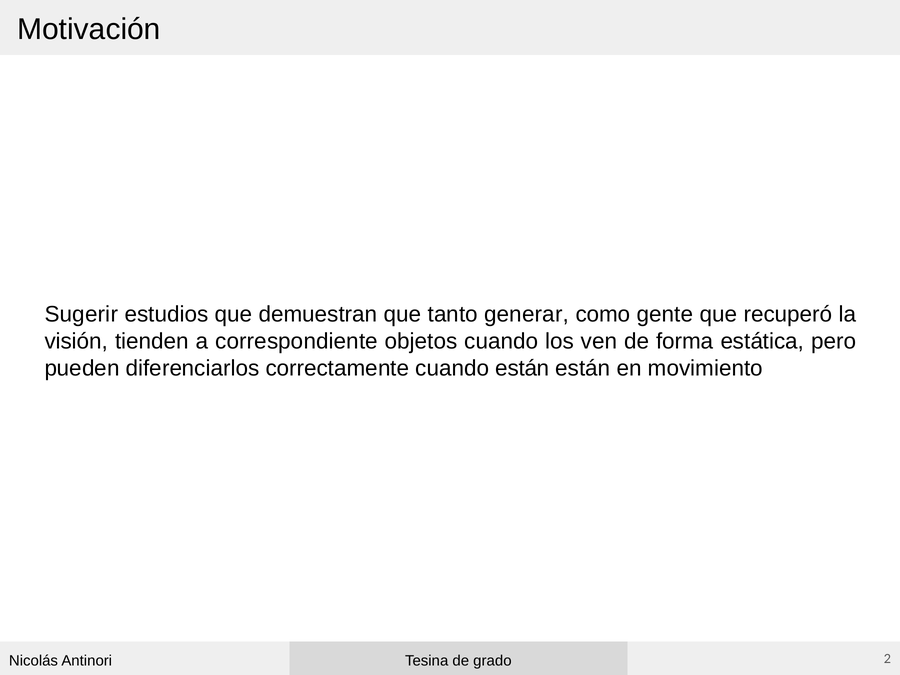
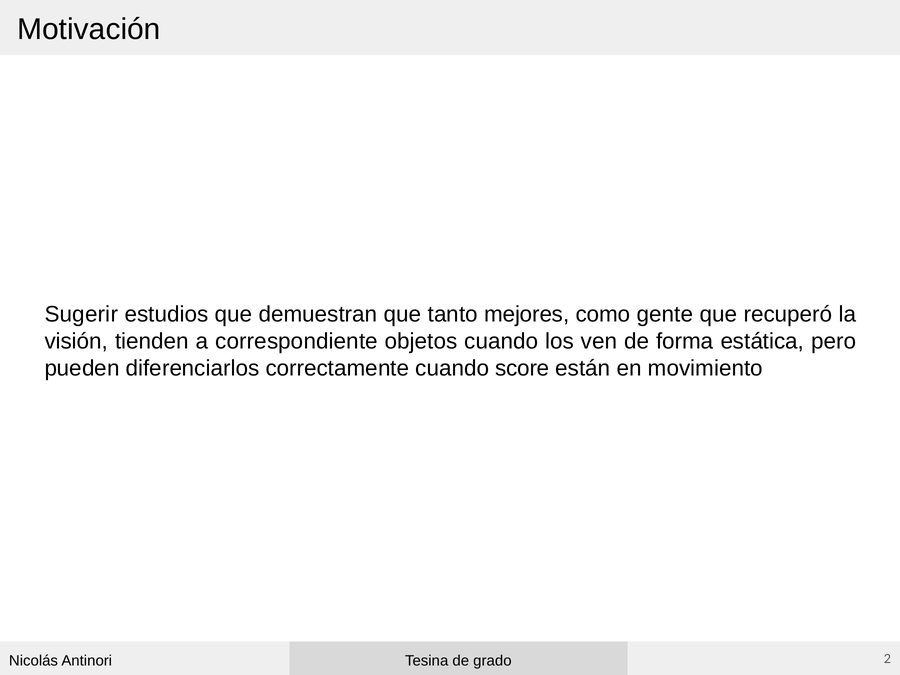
generar: generar -> mejores (527, 314)
cuando están: están -> score (522, 368)
